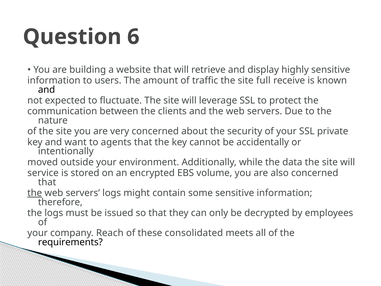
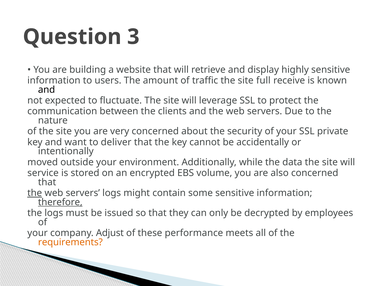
6: 6 -> 3 (133, 37)
agents: agents -> deliver (116, 142)
therefore underline: none -> present (60, 202)
Reach: Reach -> Adjust (110, 233)
consolidated: consolidated -> performance (194, 233)
requirements colour: black -> orange (70, 242)
